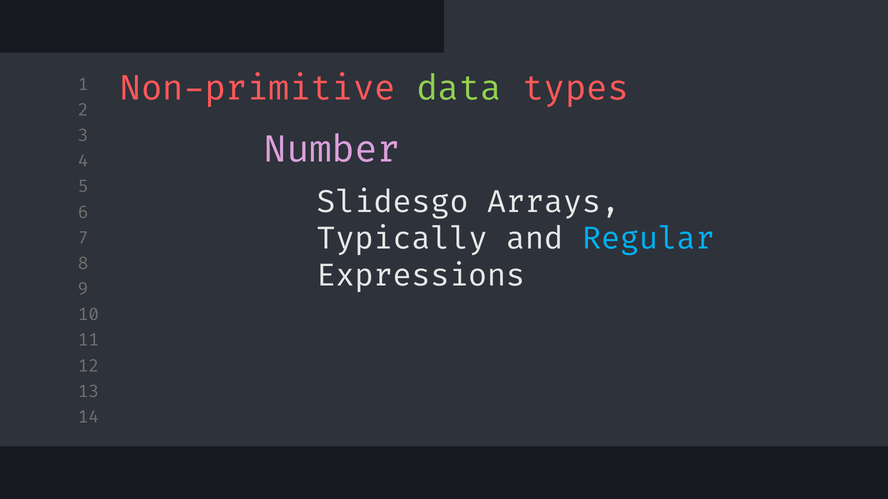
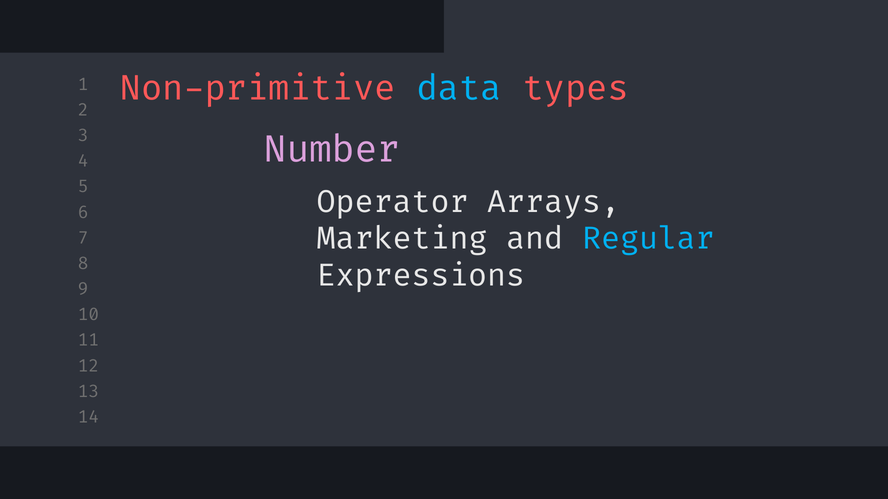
data colour: light green -> light blue (459, 89)
Slidesgo: Slidesgo -> Operator (393, 202)
Typically: Typically -> Marketing (402, 239)
